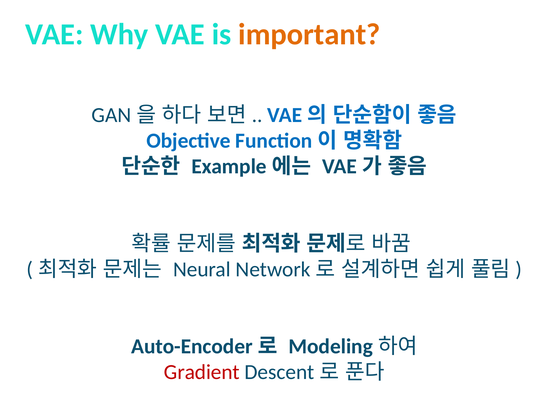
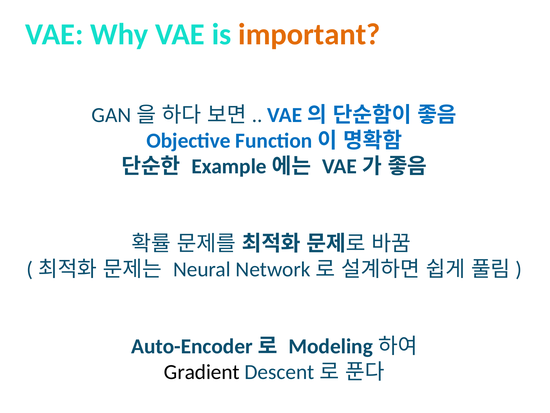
Gradient colour: red -> black (202, 372)
